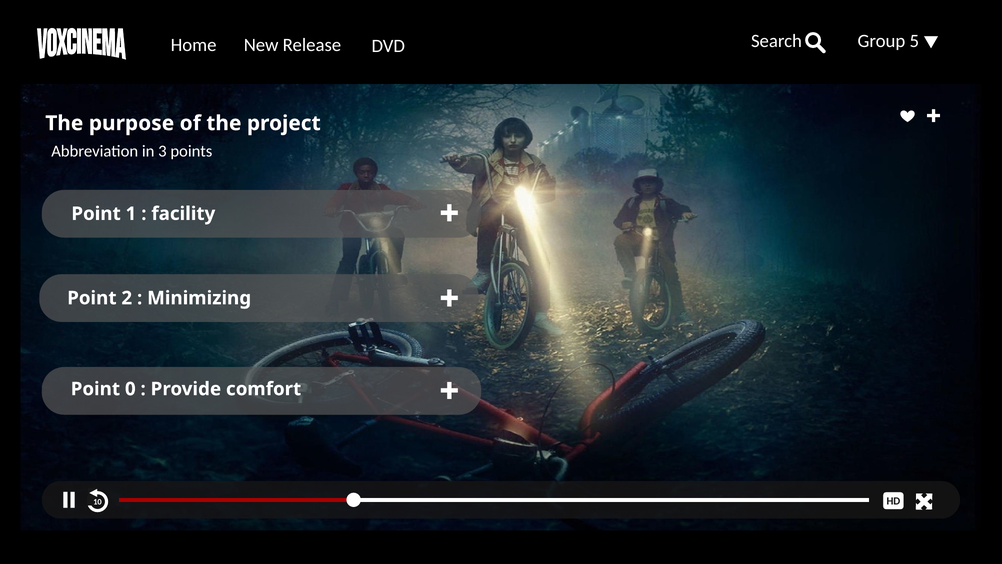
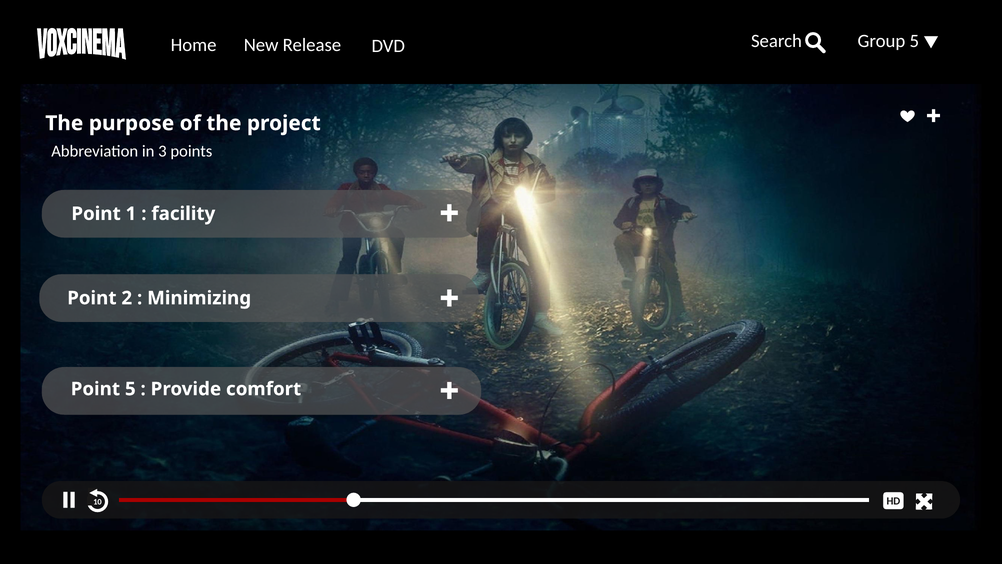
Point 0: 0 -> 5 (130, 389)
